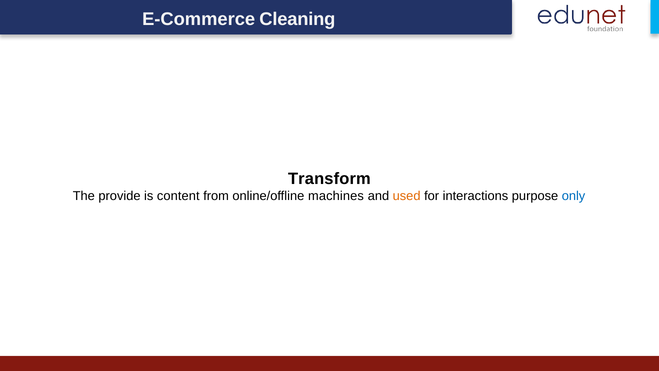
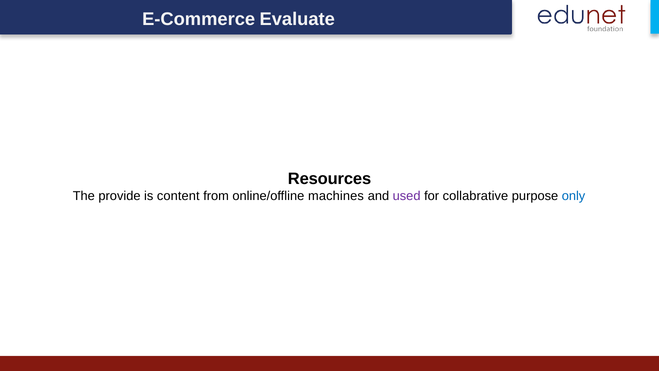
Cleaning: Cleaning -> Evaluate (297, 19)
Transform: Transform -> Resources (330, 179)
used colour: orange -> purple (407, 196)
interactions: interactions -> collabrative (475, 196)
